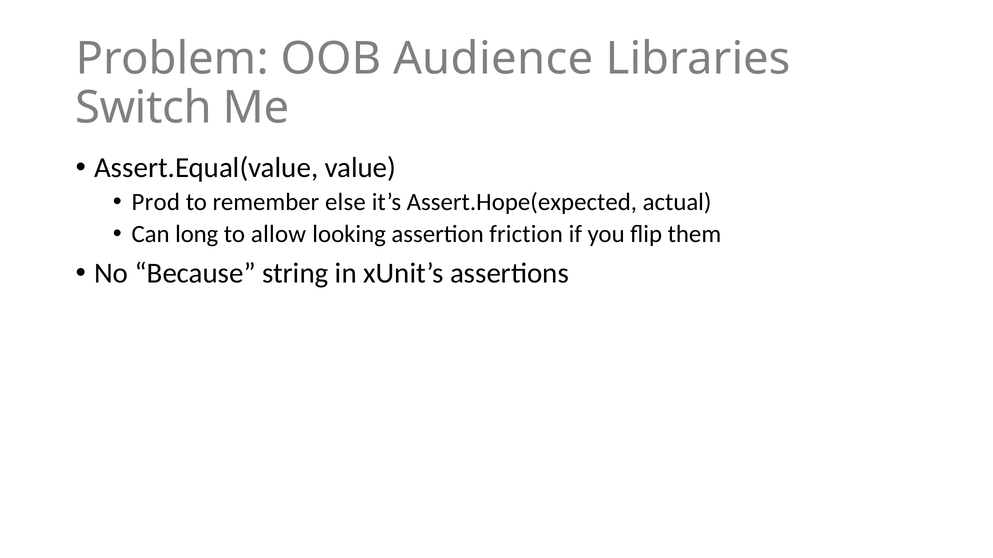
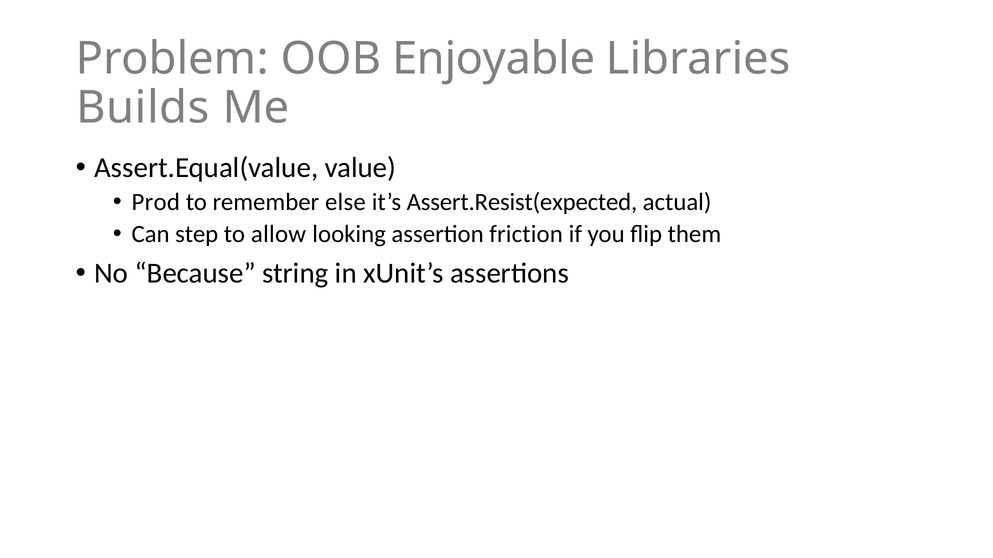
Audience: Audience -> Enjoyable (494, 59)
Switch: Switch -> Builds (143, 108)
Assert.Hope(expected: Assert.Hope(expected -> Assert.Resist(expected (522, 202)
long: long -> step (197, 234)
